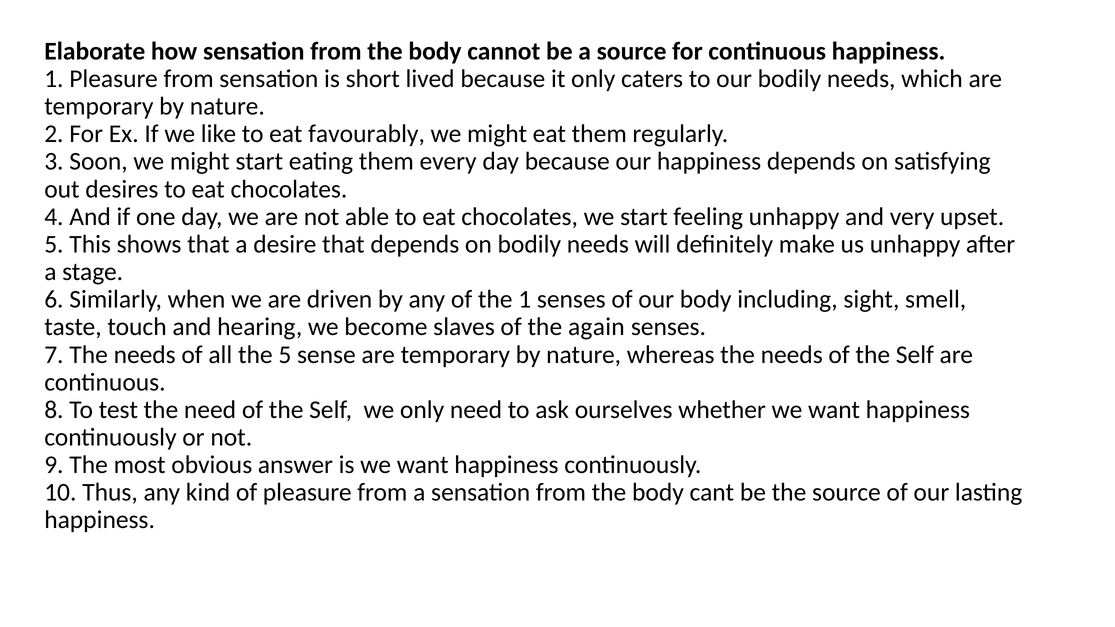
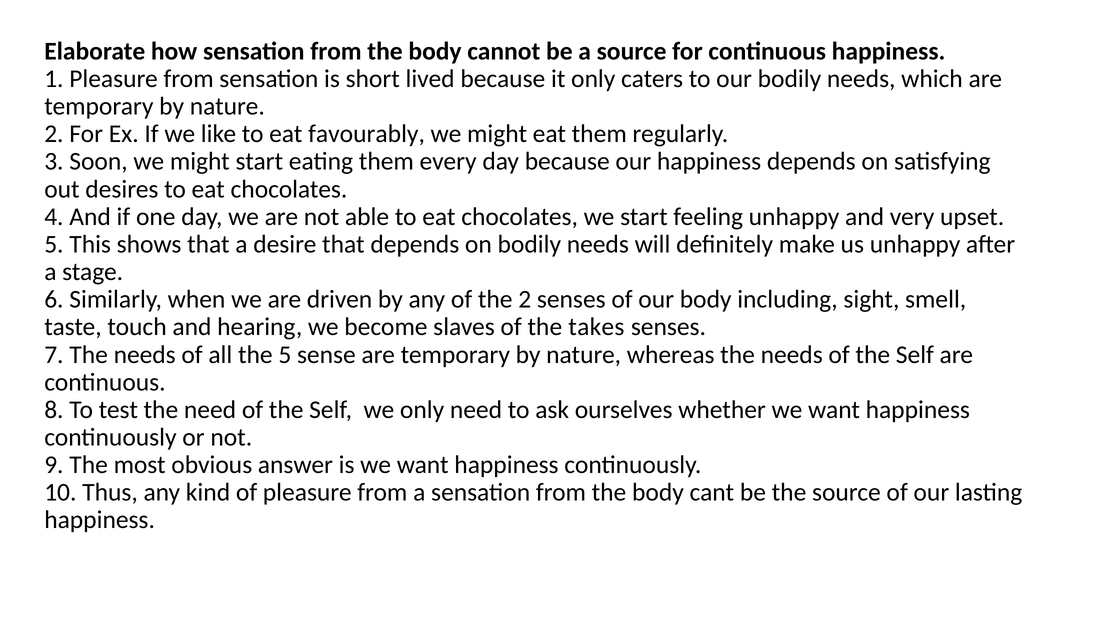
the 1: 1 -> 2 (525, 299)
again: again -> takes (596, 327)
